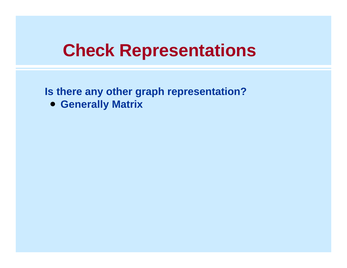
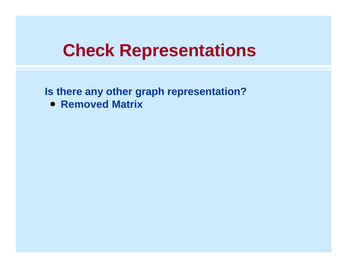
Generally: Generally -> Removed (85, 104)
